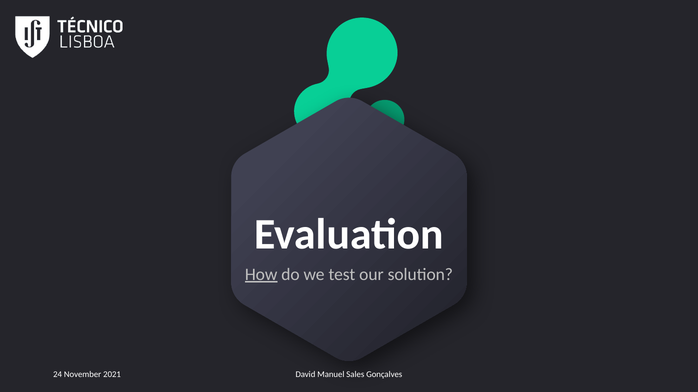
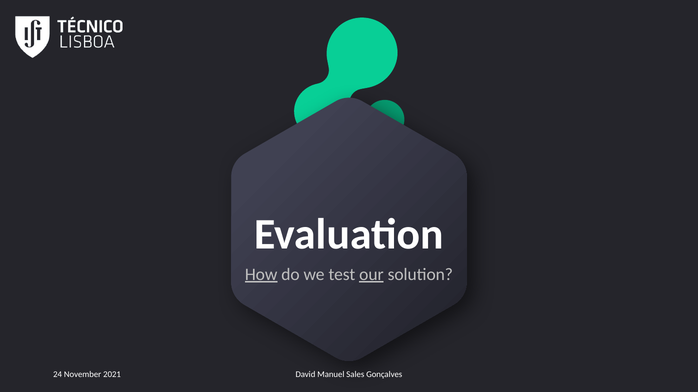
our underline: none -> present (371, 275)
